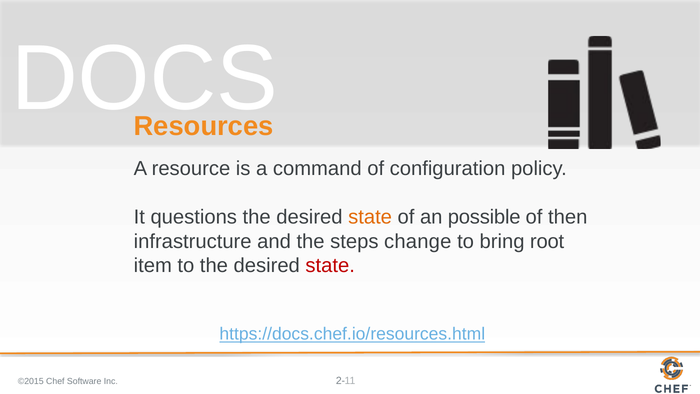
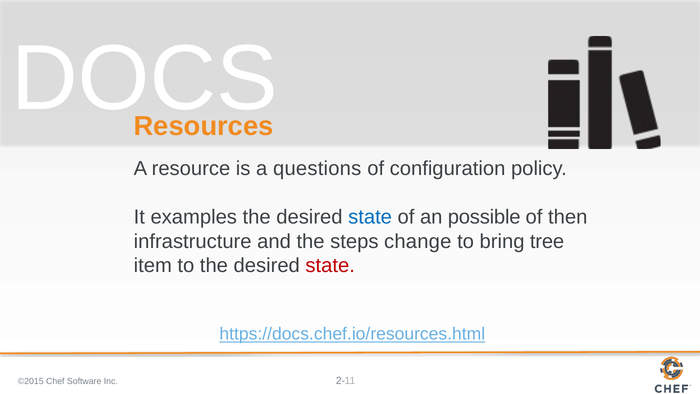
command: command -> questions (317, 168)
questions: questions -> examples (194, 217)
state colour: orange -> blue (370, 217)
root: root -> tree (547, 241)
